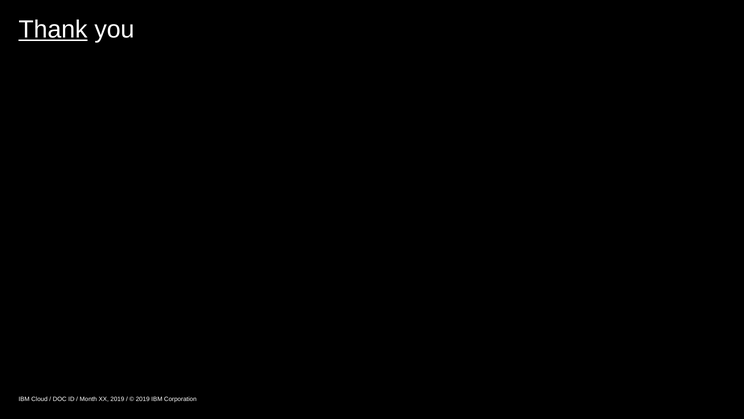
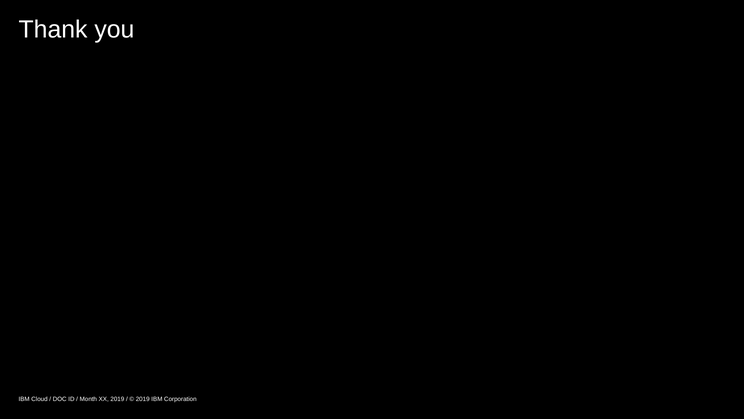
Thank underline: present -> none (53, 30)
